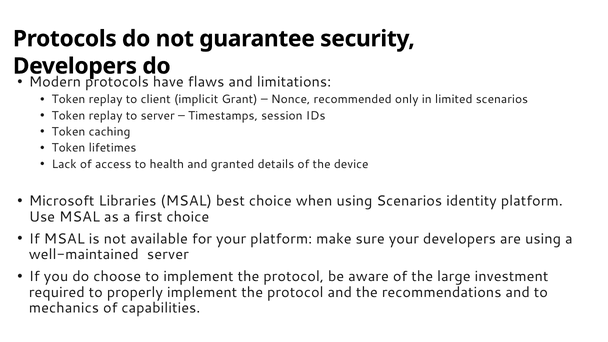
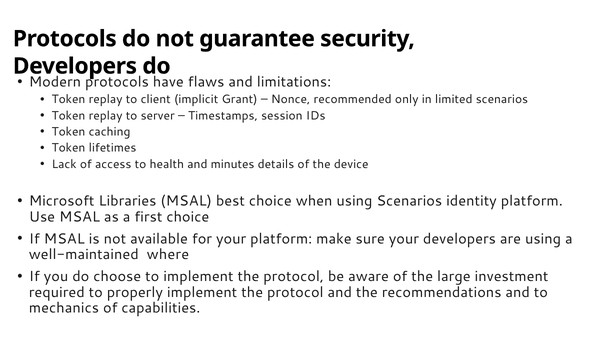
granted: granted -> minutes (233, 164)
well-maintained server: server -> where (168, 255)
